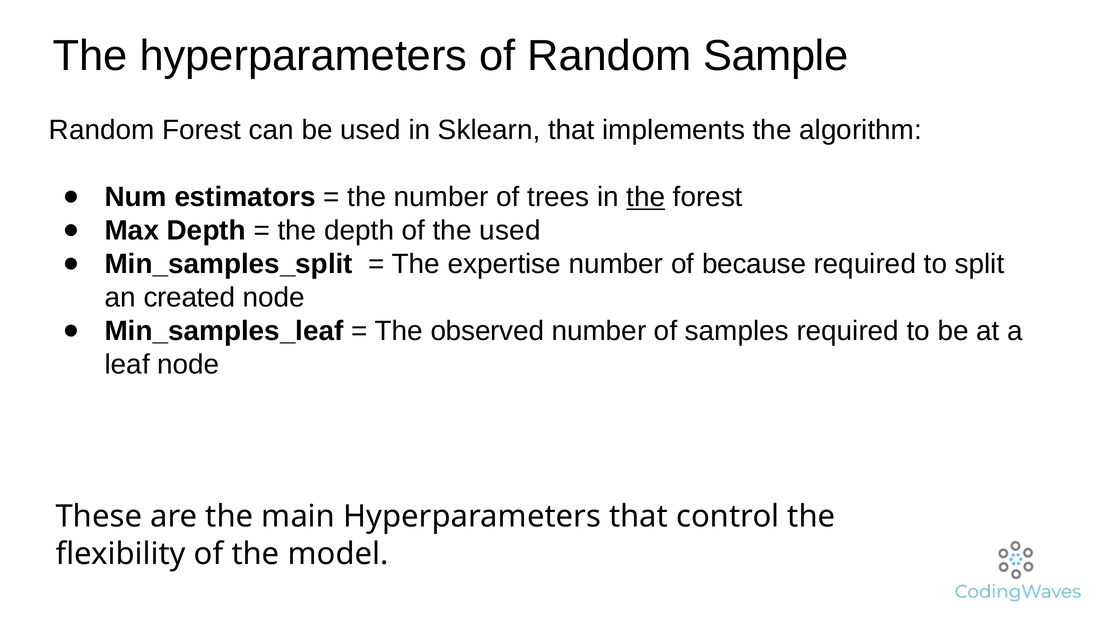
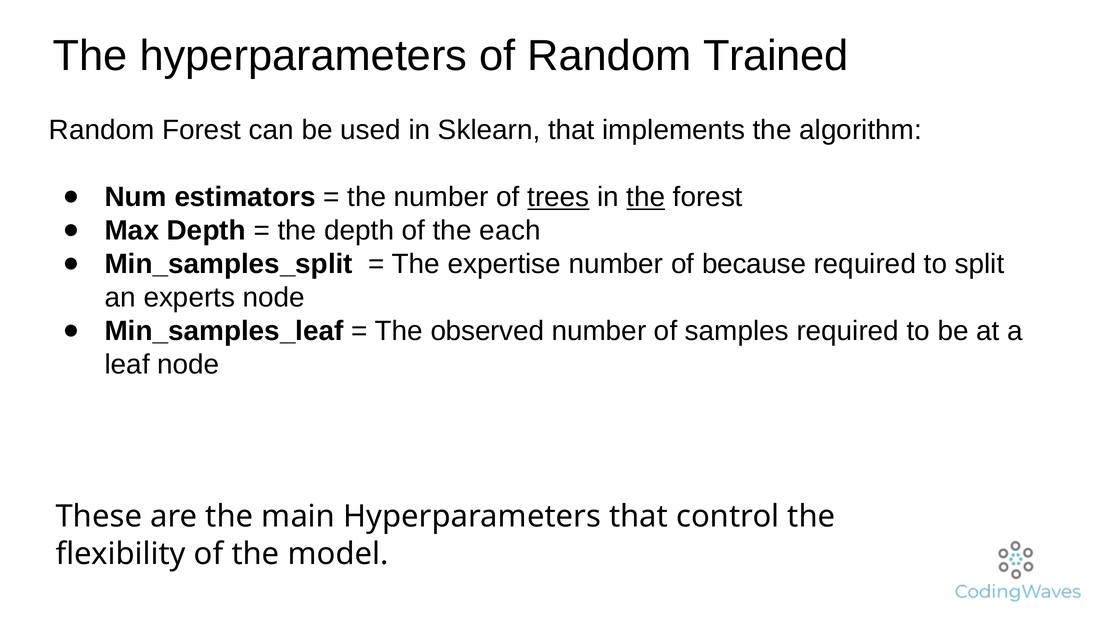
Sample: Sample -> Trained (776, 56)
trees underline: none -> present (558, 197)
the used: used -> each (510, 231)
created: created -> experts (189, 298)
